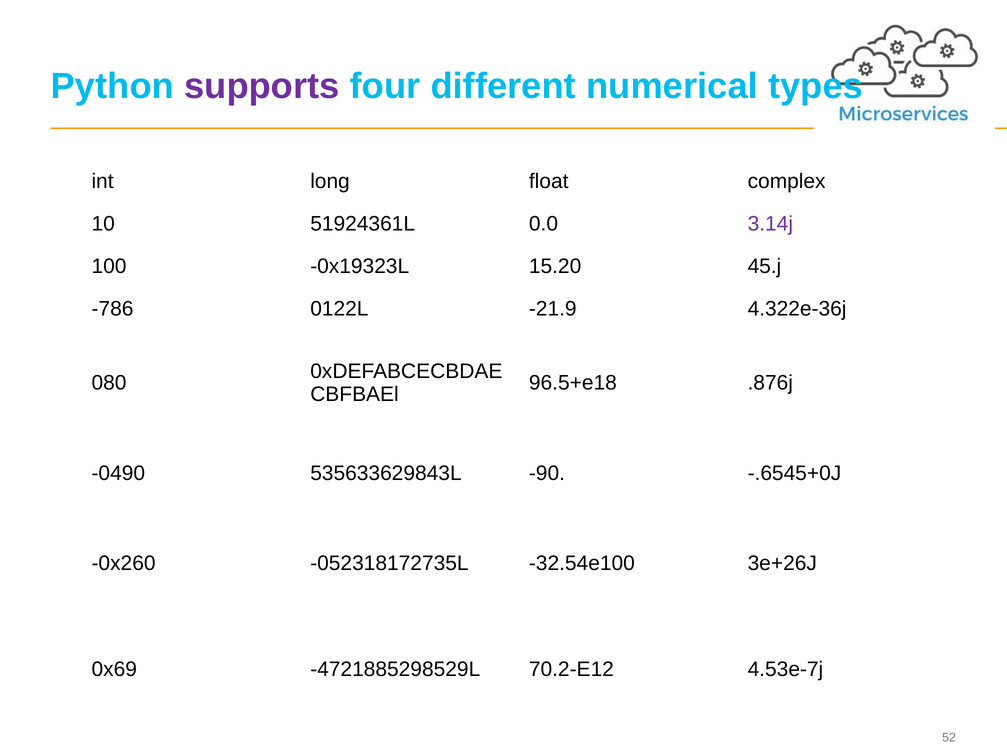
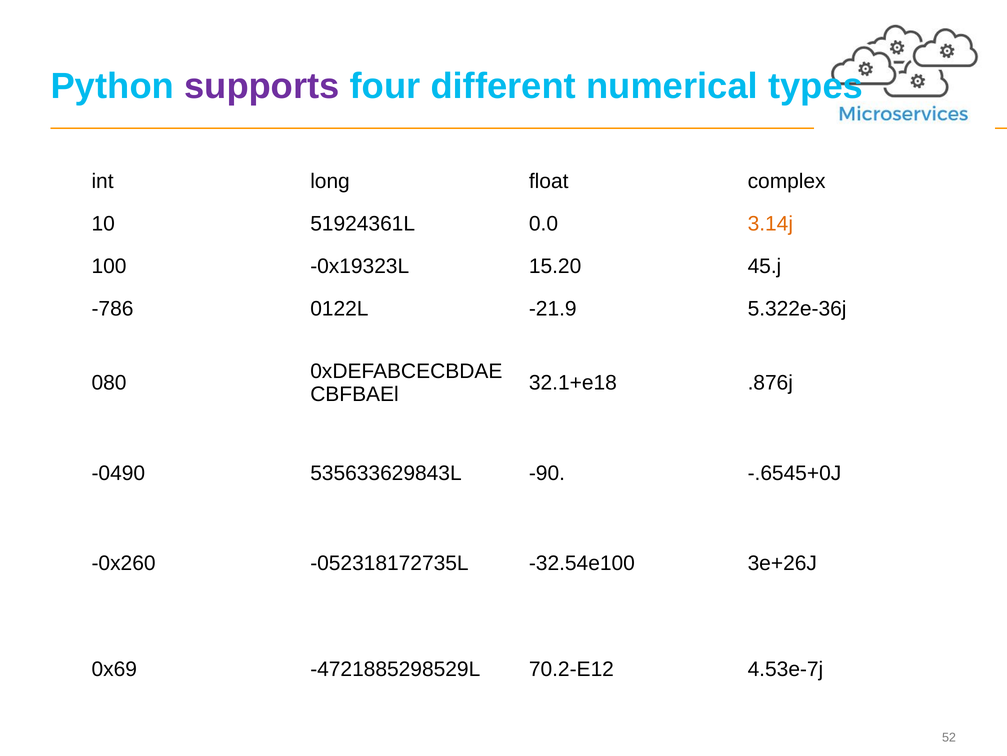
3.14j colour: purple -> orange (770, 223)
4.322e-36j: 4.322e-36j -> 5.322e-36j (797, 308)
96.5+e18: 96.5+e18 -> 32.1+e18 (573, 383)
